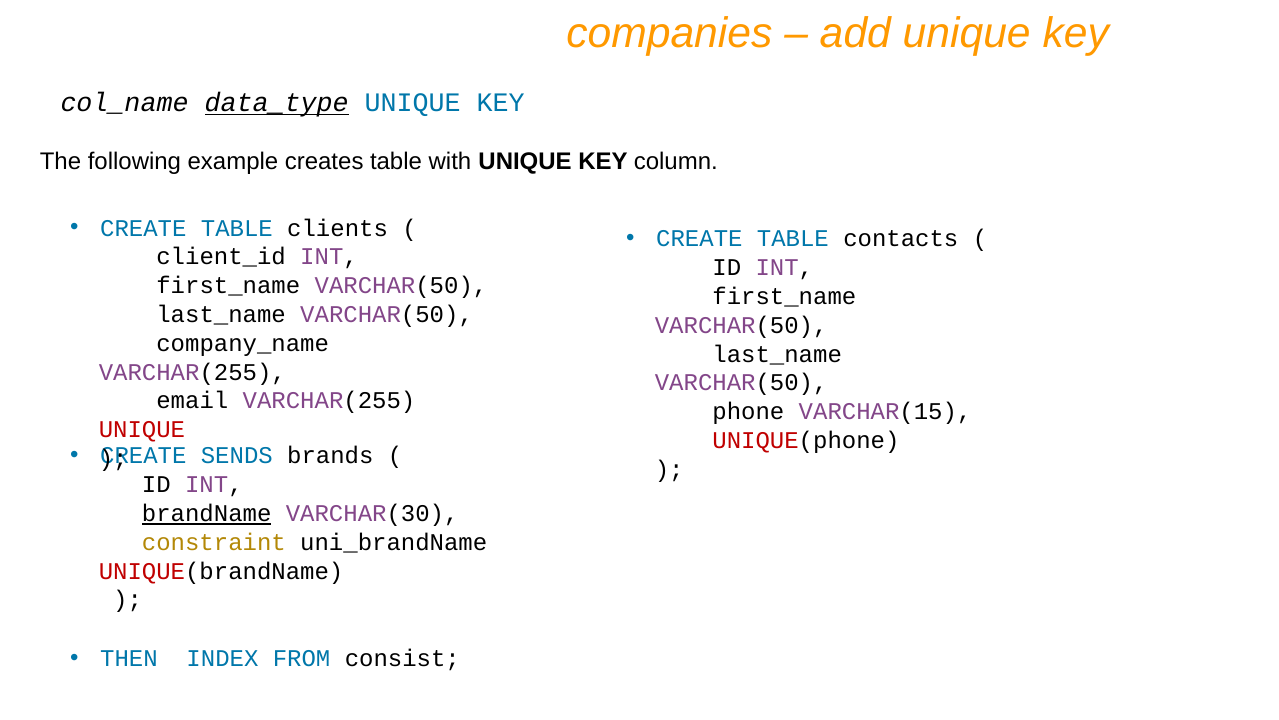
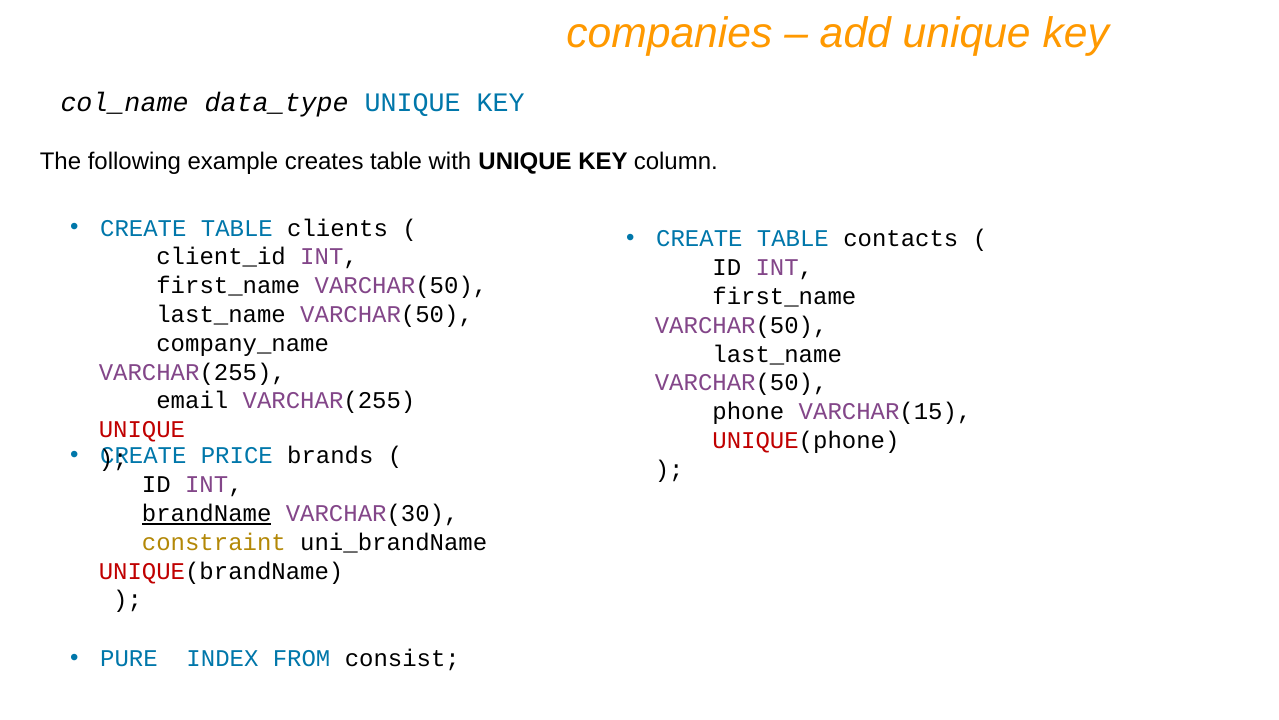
data_type underline: present -> none (277, 103)
SENDS: SENDS -> PRICE (237, 456)
THEN: THEN -> PURE (129, 658)
